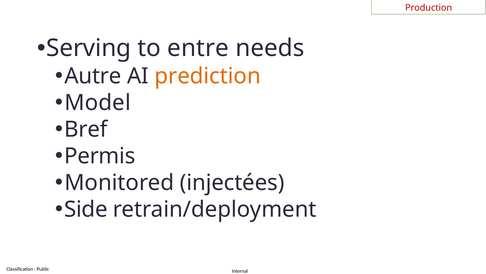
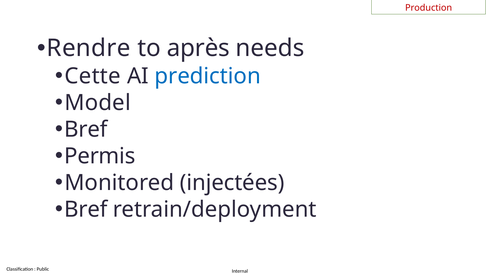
Serving: Serving -> Rendre (89, 48)
entre: entre -> après (198, 48)
Autre: Autre -> Cette (93, 76)
prediction colour: orange -> blue (208, 76)
Side: Side -> Bref (86, 209)
